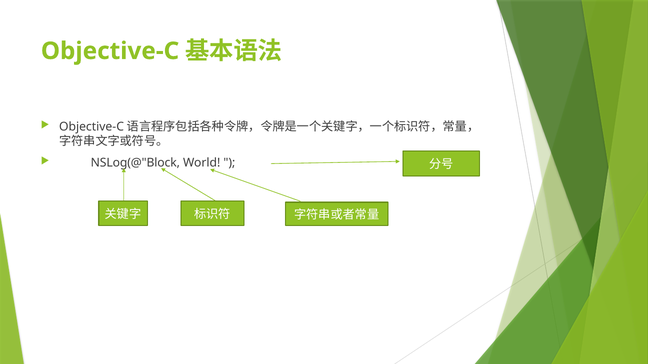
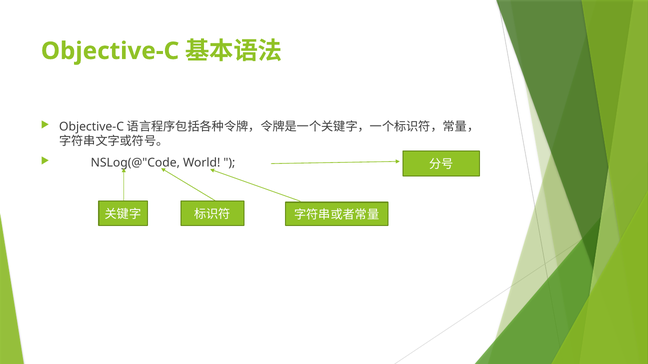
NSLog(@"Block: NSLog(@"Block -> NSLog(@"Code (135, 163)
